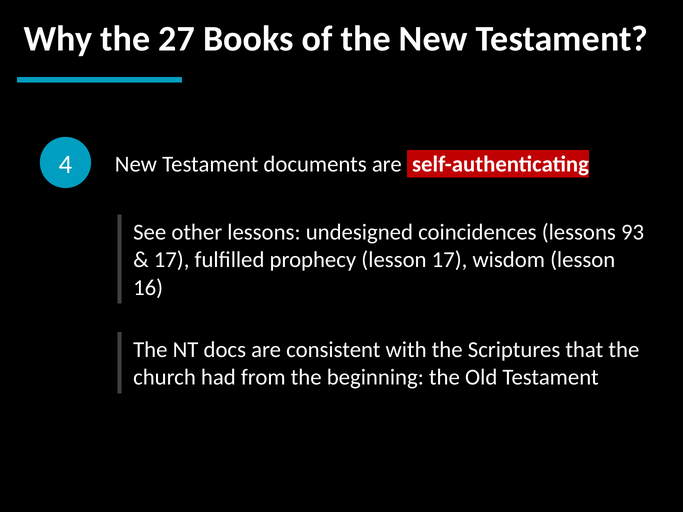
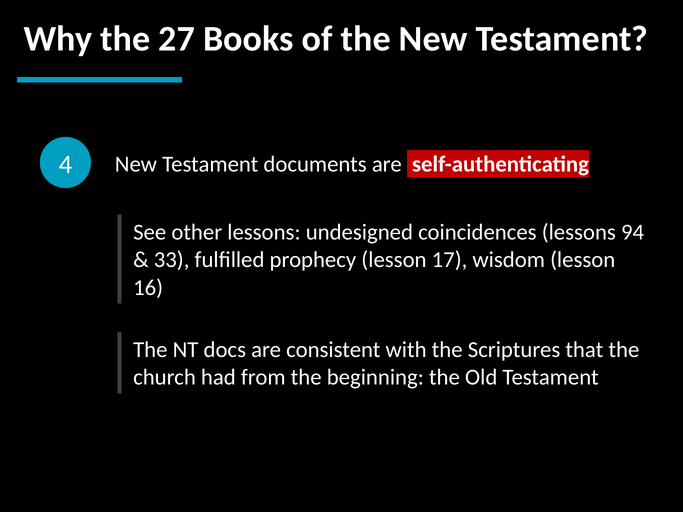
93: 93 -> 94 (633, 232)
17: 17 -> 33 (172, 260)
